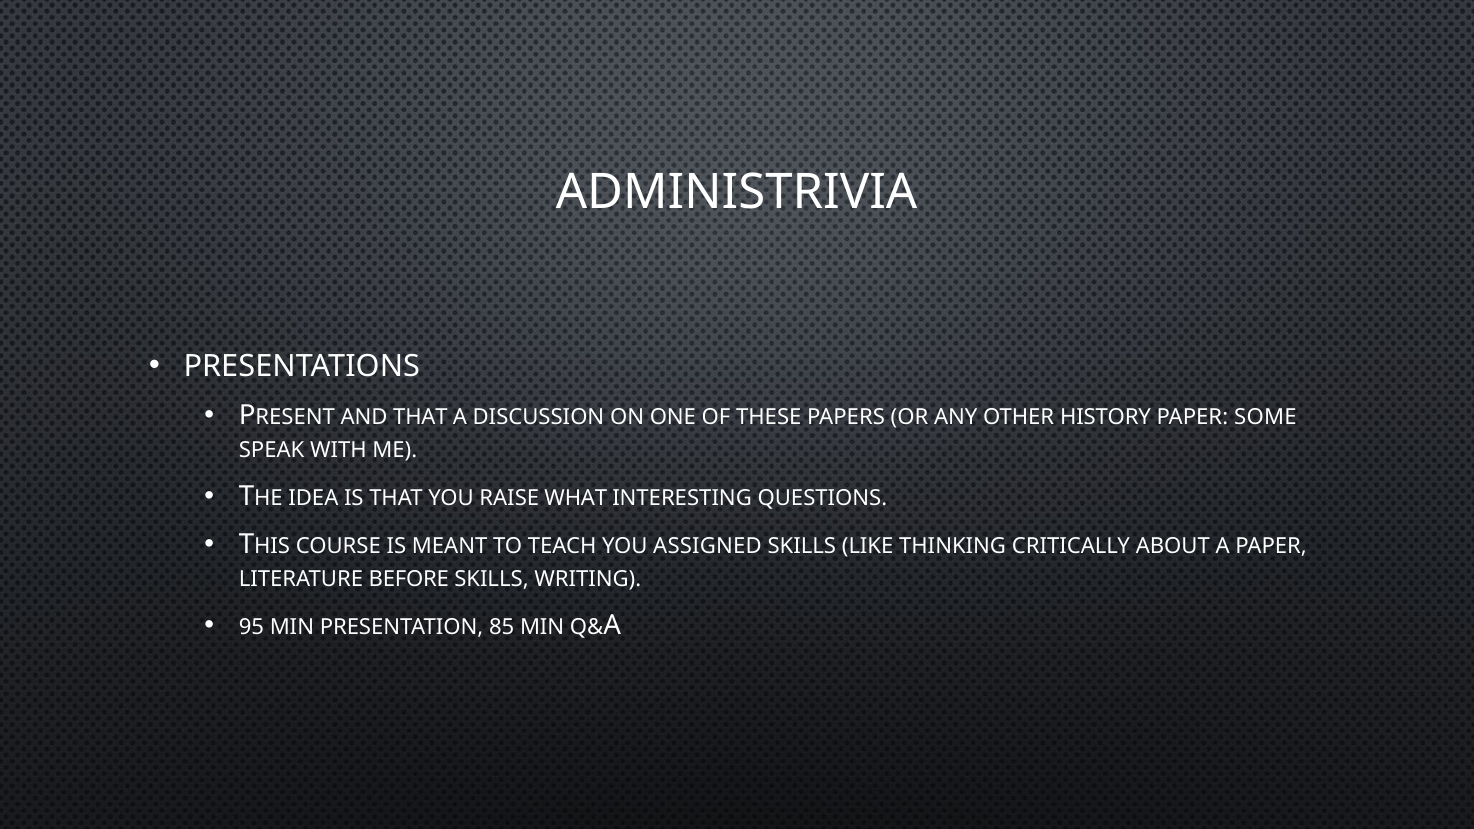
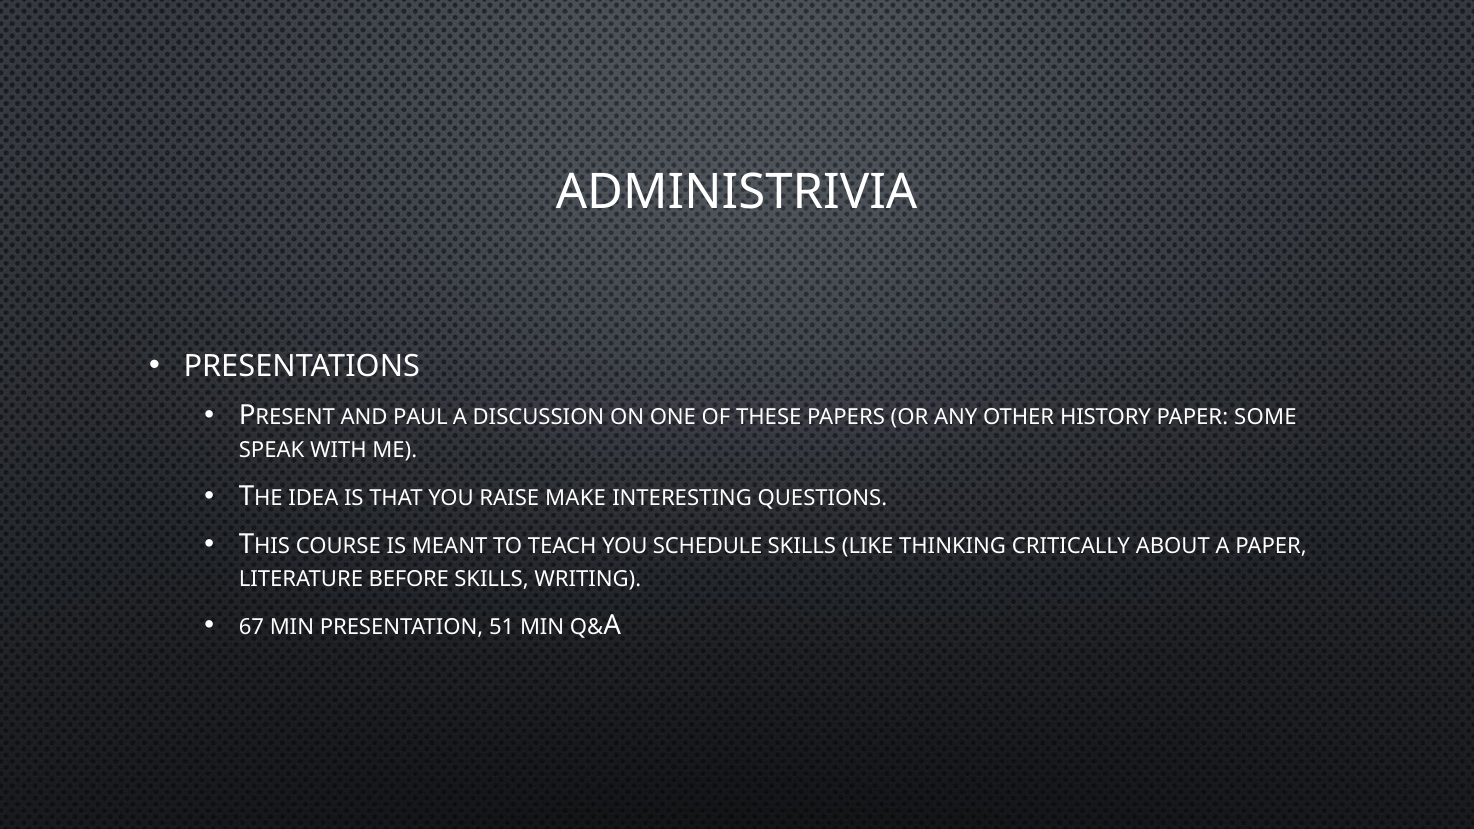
AND THAT: THAT -> PAUL (420, 417)
WHAT: WHAT -> MAKE (576, 498)
ASSIGNED: ASSIGNED -> SCHEDULE (708, 546)
95: 95 -> 67 (252, 627)
85: 85 -> 51 (502, 627)
